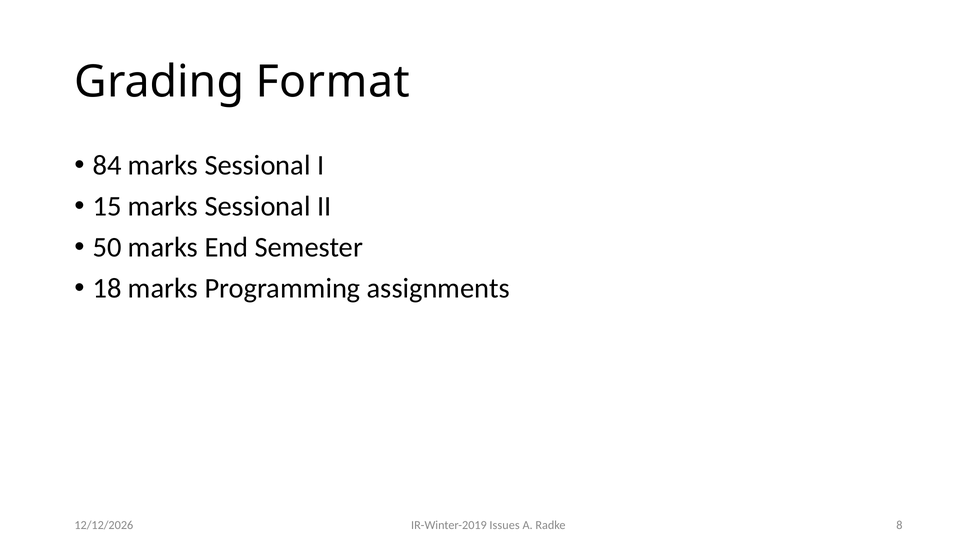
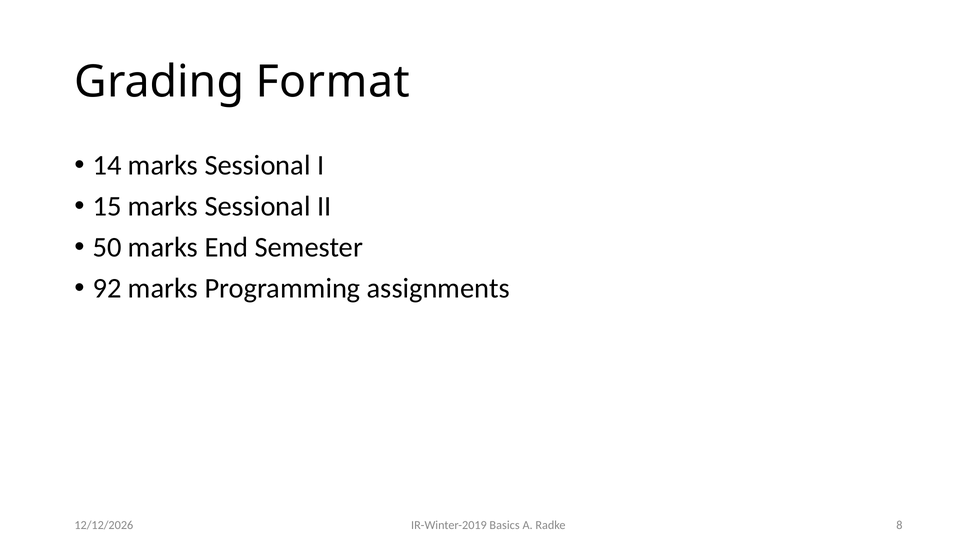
84: 84 -> 14 (107, 165)
18: 18 -> 92 (107, 288)
Issues: Issues -> Basics (505, 525)
